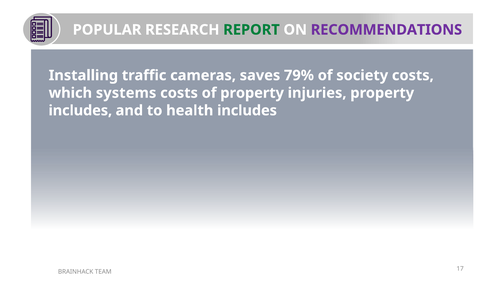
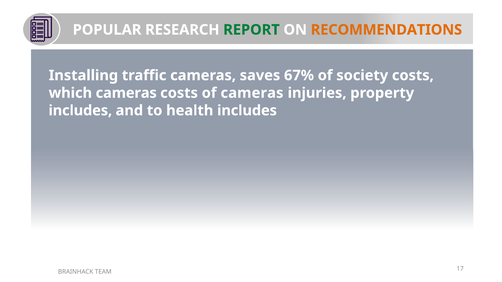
RECOMMENDATIONS colour: purple -> orange (386, 30)
79%: 79% -> 67% (299, 76)
which systems: systems -> cameras (126, 93)
of property: property -> cameras (252, 93)
